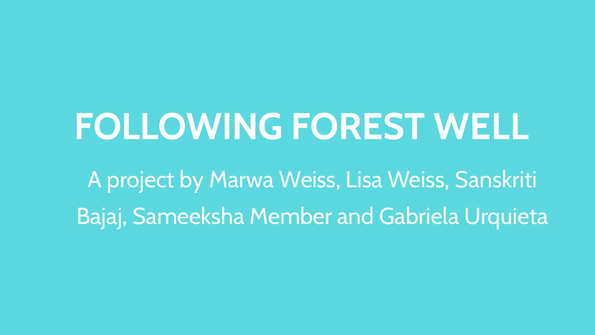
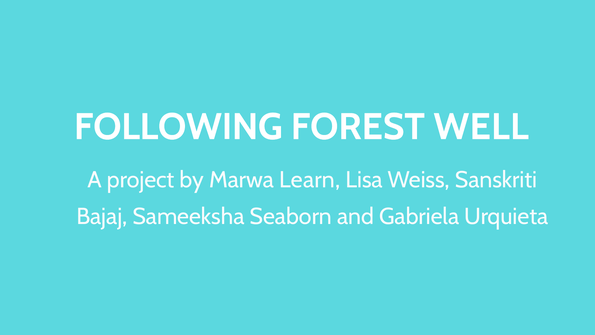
Marwa Weiss: Weiss -> Learn (310, 180)
Member: Member -> Seaborn (291, 216)
